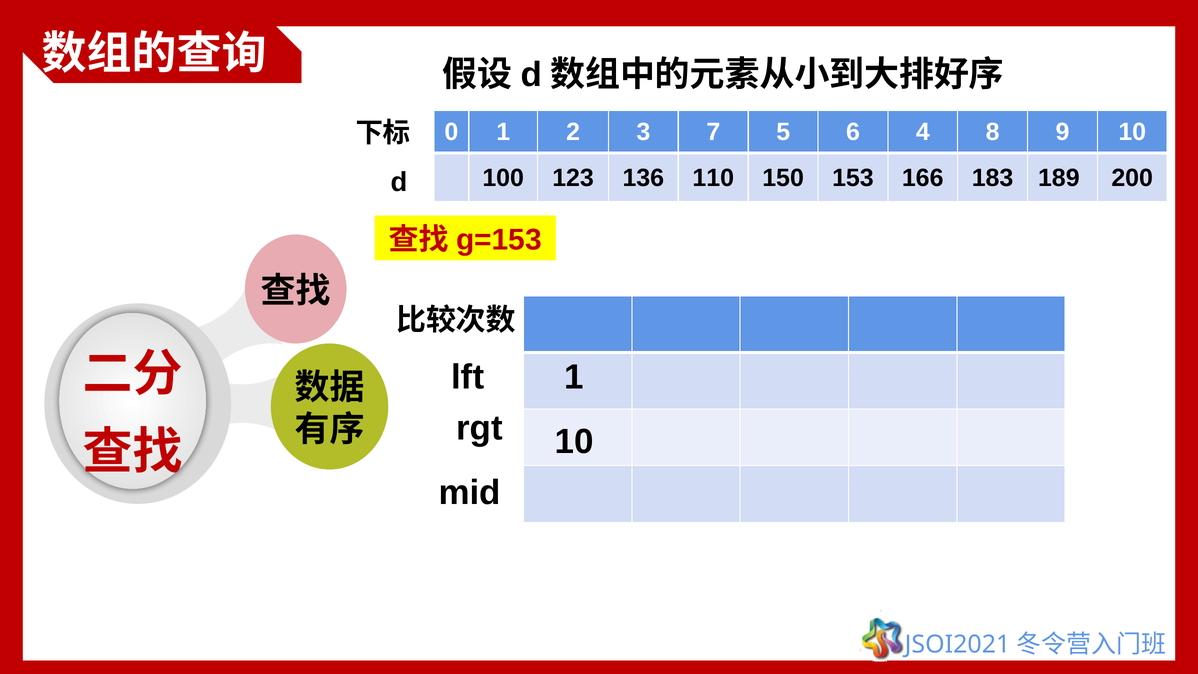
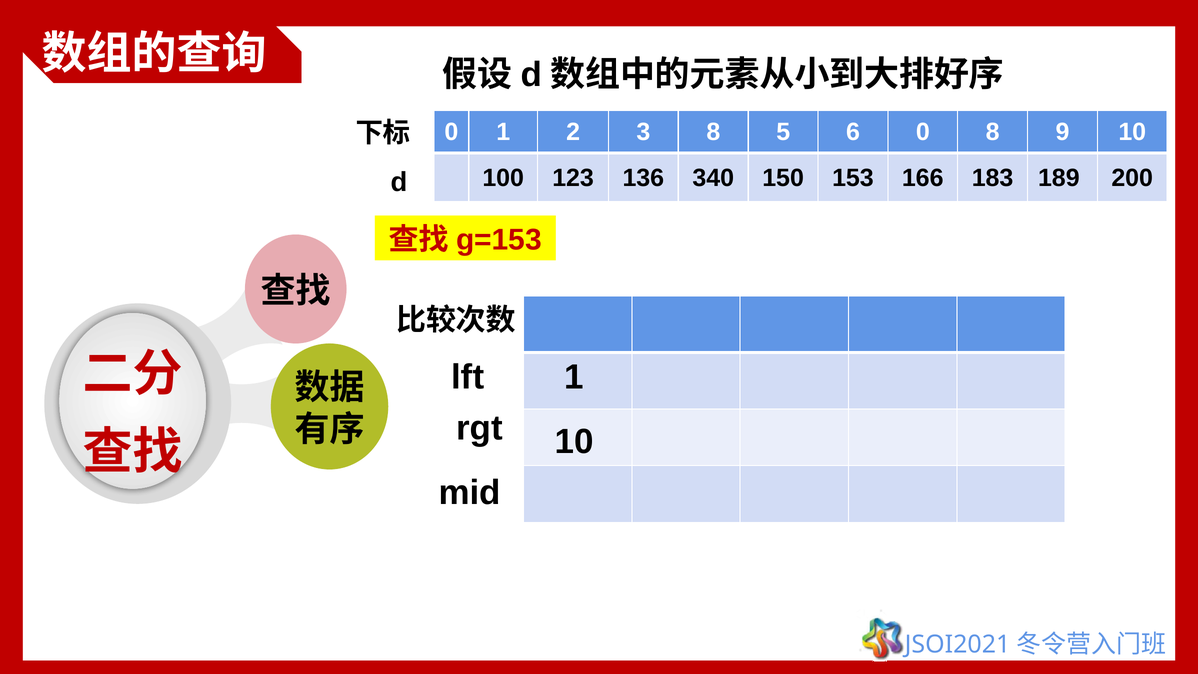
3 7: 7 -> 8 (713, 132)
6 4: 4 -> 0 (923, 132)
110: 110 -> 340 (713, 178)
